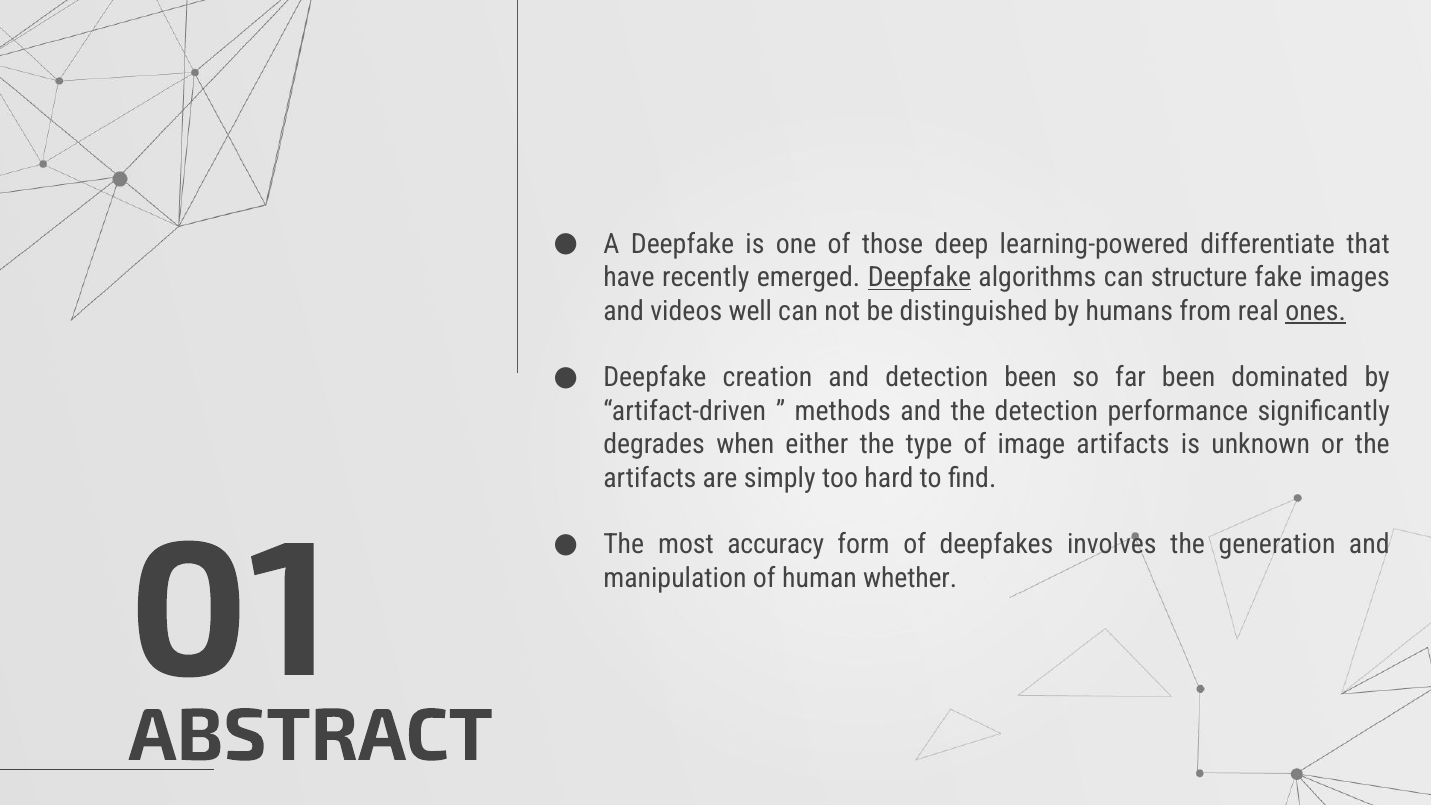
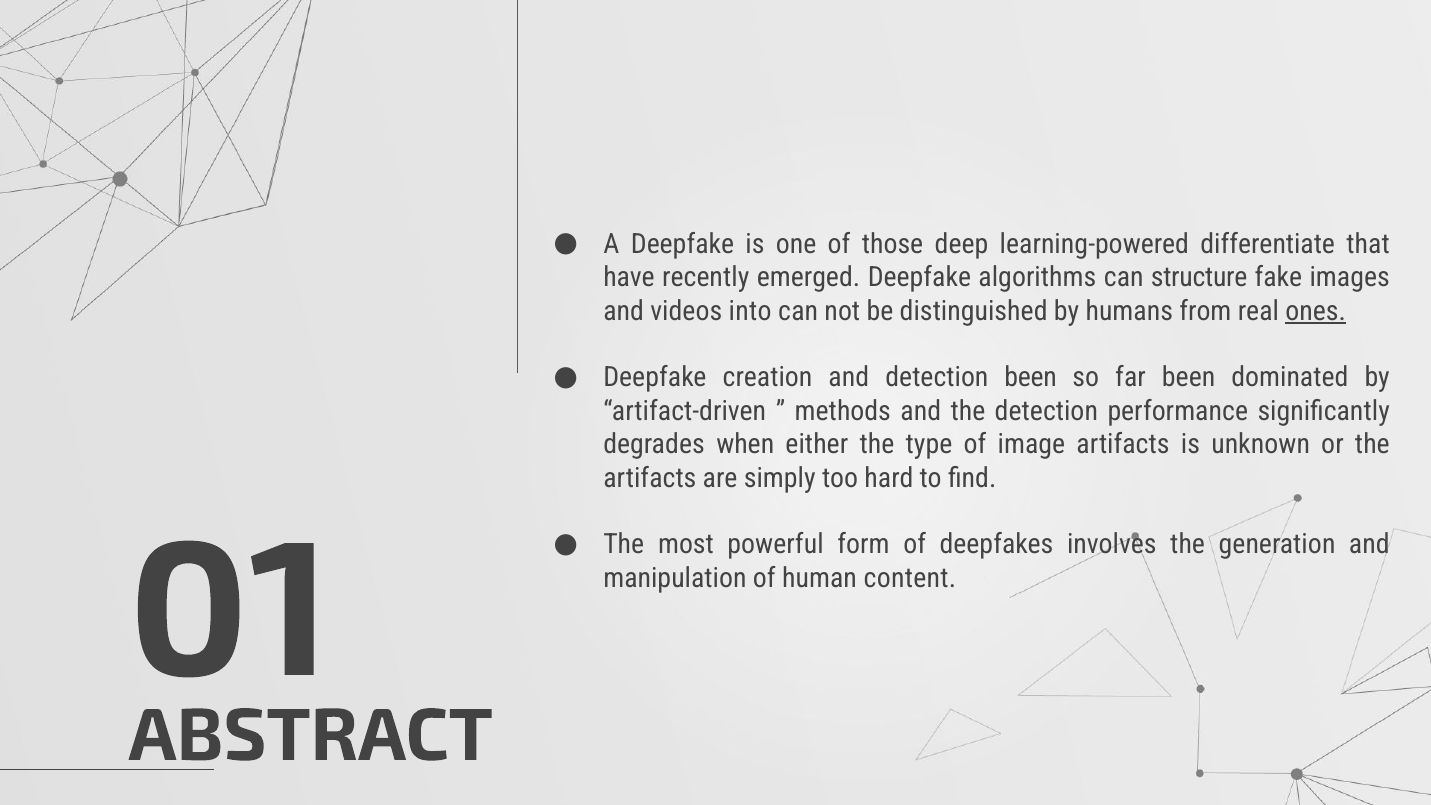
Deepfake underline: present -> none (919, 277)
well: well -> into (750, 311)
accuracy: accuracy -> powerful (776, 545)
whether: whether -> content (910, 578)
